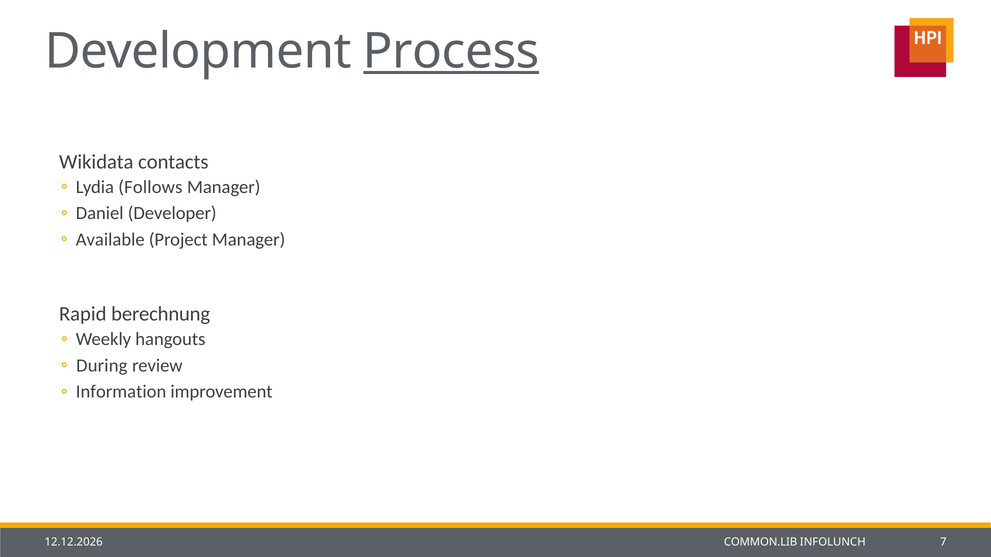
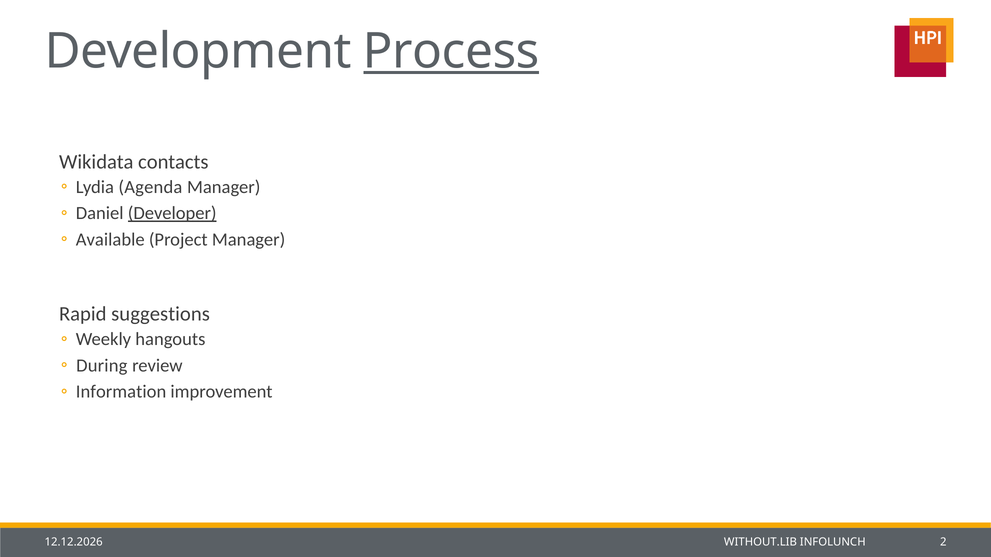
Follows: Follows -> Agenda (150, 187)
Developer underline: none -> present (172, 213)
berechnung: berechnung -> suggestions (161, 314)
COMMON.LIB: COMMON.LIB -> WITHOUT.LIB (760, 543)
7: 7 -> 2 (943, 543)
